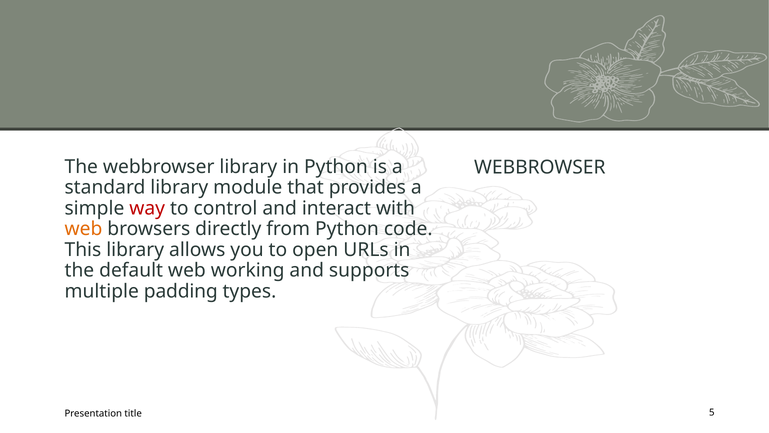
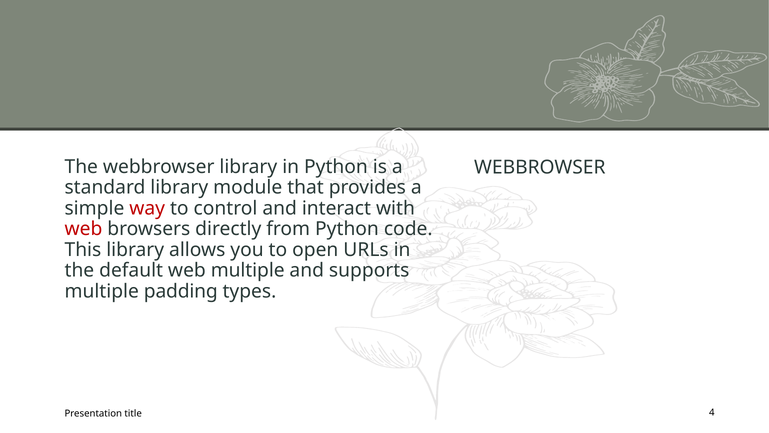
web colour: orange -> red (83, 229)
web working: working -> multiple (248, 270)
5: 5 -> 4 (712, 412)
